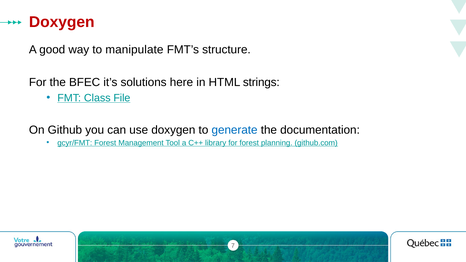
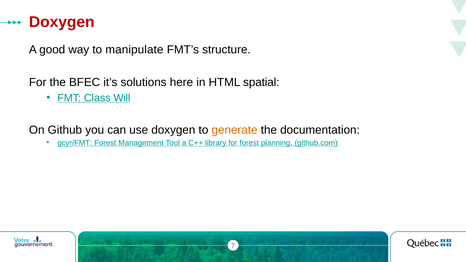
strings: strings -> spatial (261, 82)
File: File -> Will (122, 98)
generate colour: blue -> orange (235, 130)
